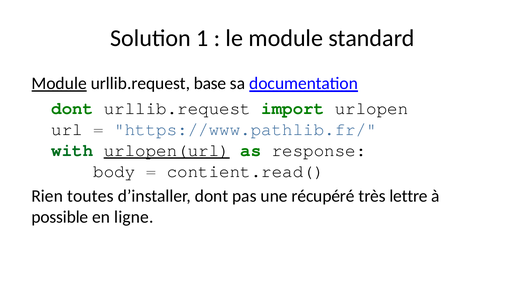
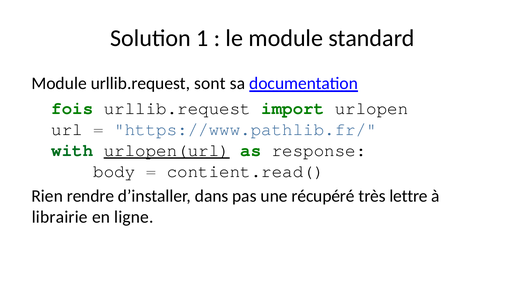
Module underline: present -> none (59, 83)
base: base -> sont (210, 83)
dont: dont -> fois (72, 108)
toutes: toutes -> rendre (90, 196)
d’installer dont: dont -> dans (212, 196)
possible: possible -> librairie (60, 217)
